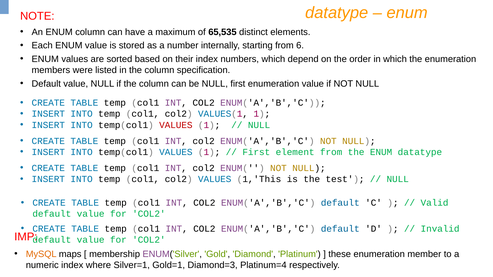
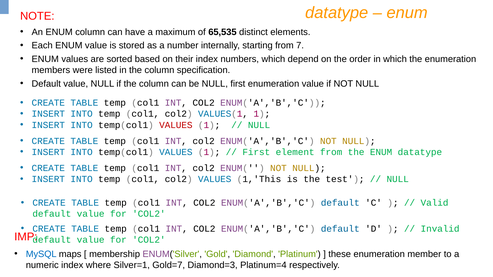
6: 6 -> 7 (300, 46)
MySQL colour: orange -> blue (41, 254)
Gold=1: Gold=1 -> Gold=7 (169, 265)
